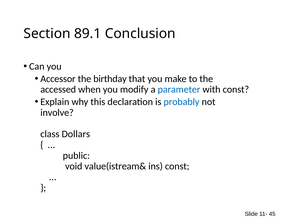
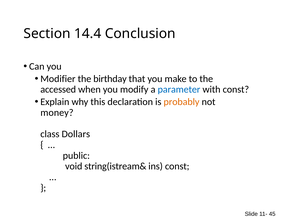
89.1: 89.1 -> 14.4 (88, 34)
Accessor: Accessor -> Modifier (58, 79)
probably colour: blue -> orange (182, 102)
involve: involve -> money (57, 113)
value(istream&: value(istream& -> string(istream& (115, 166)
